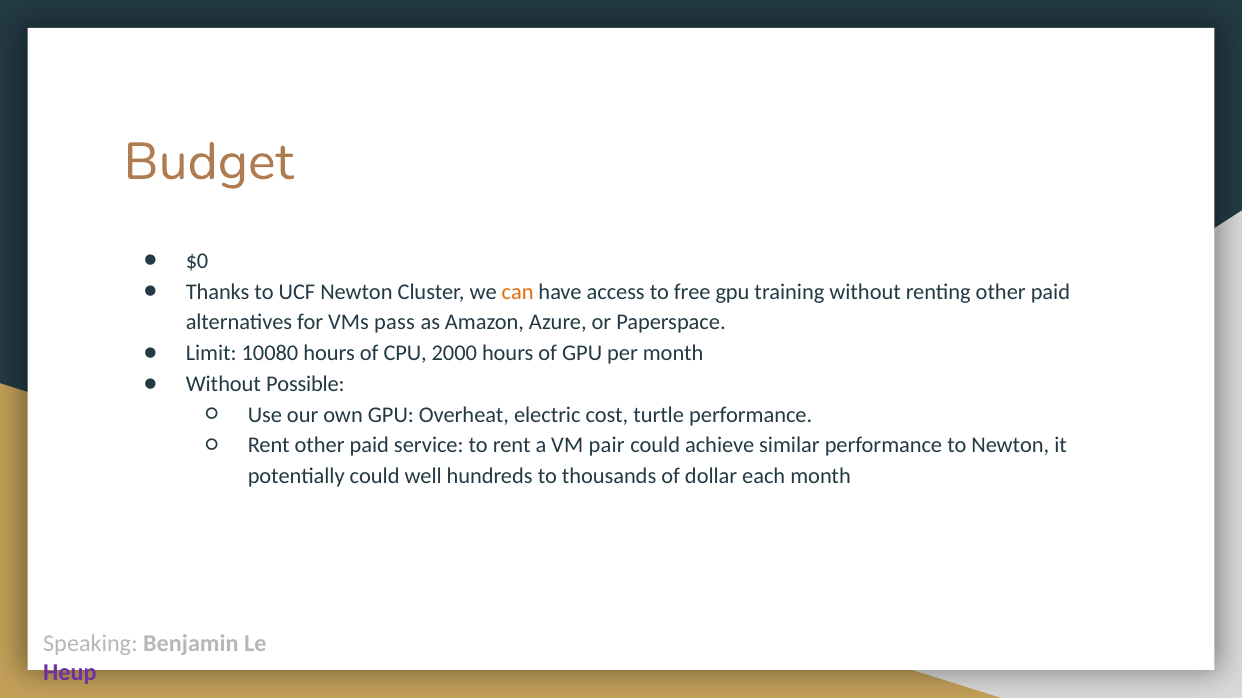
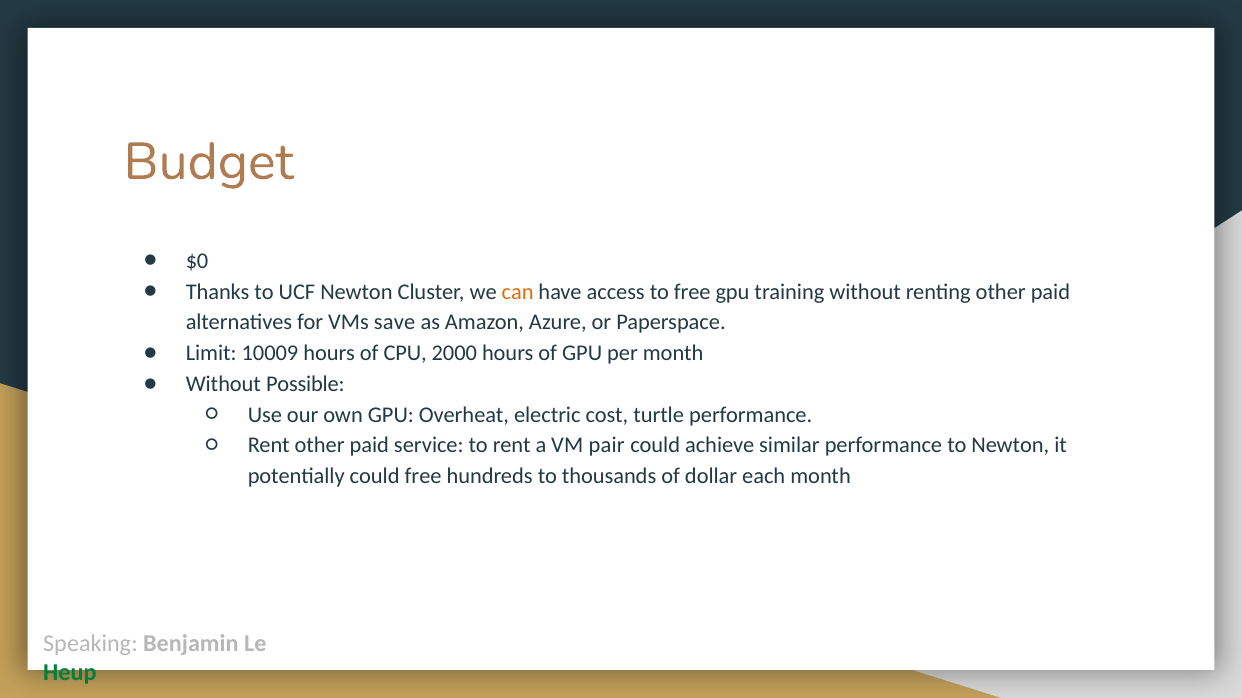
pass: pass -> save (395, 323)
10080: 10080 -> 10009 (270, 354)
could well: well -> free (423, 477)
Heup colour: purple -> green (70, 673)
